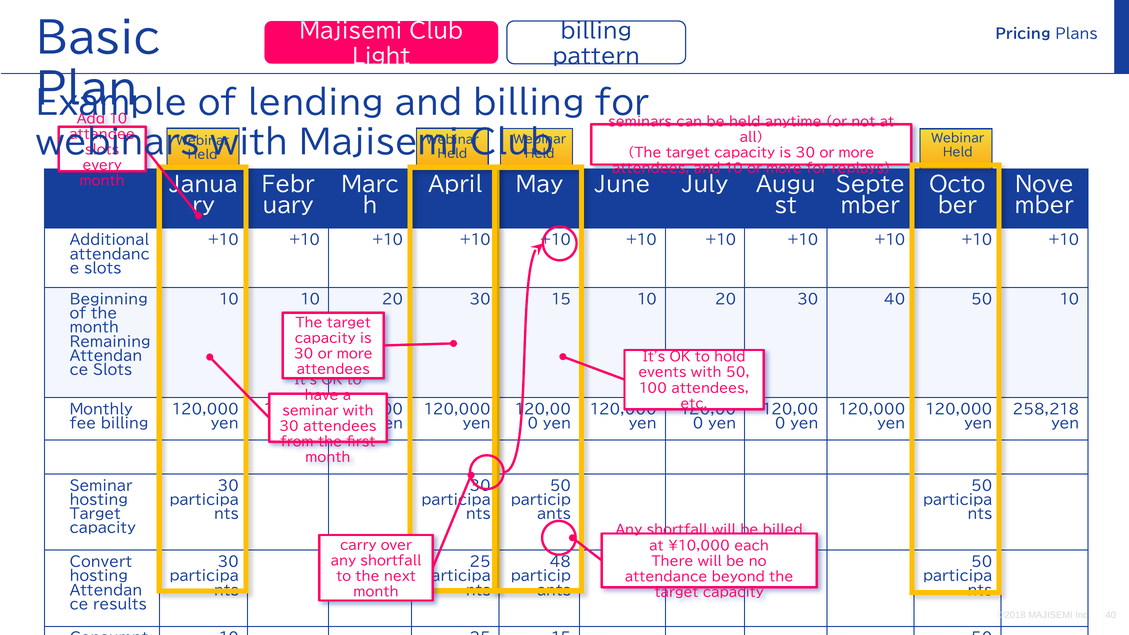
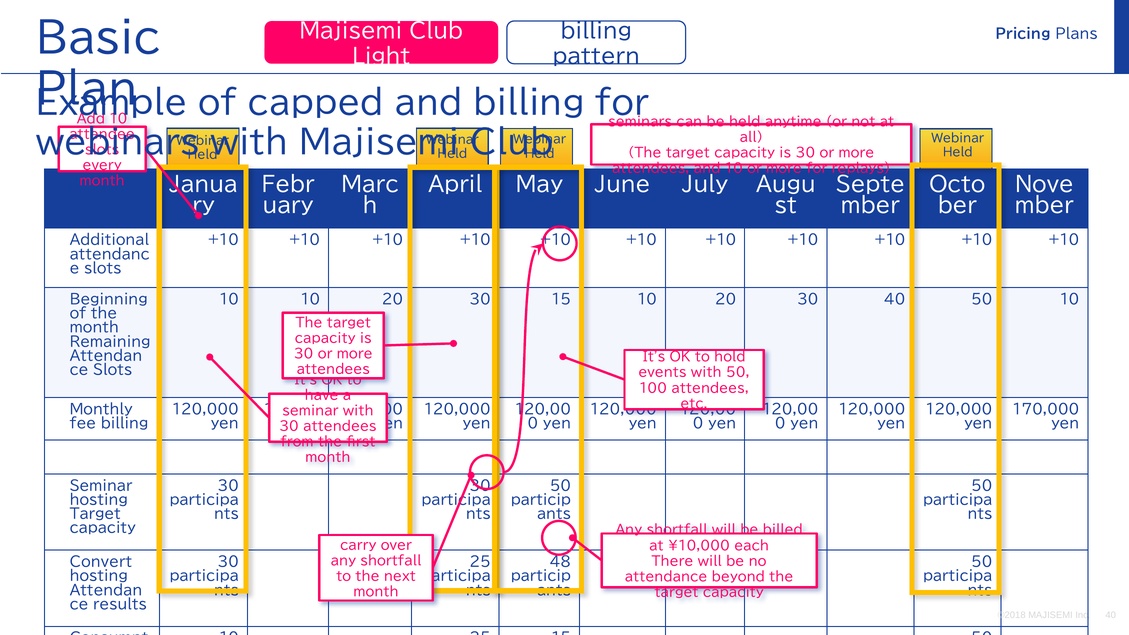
lending: lending -> capped (316, 103)
258,218: 258,218 -> 170,000 (1046, 410)
